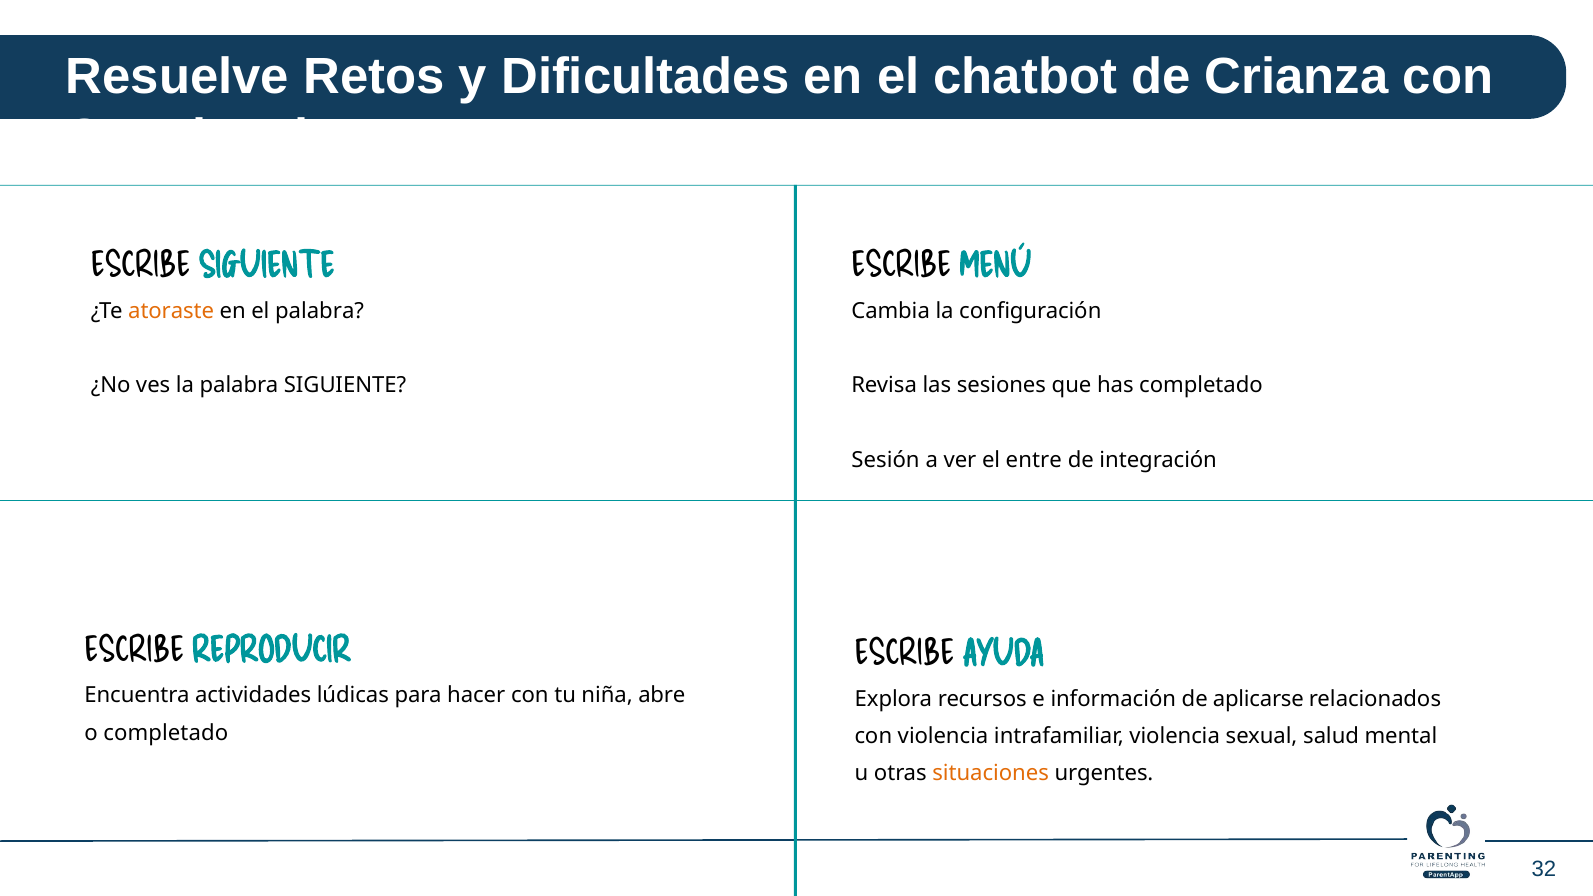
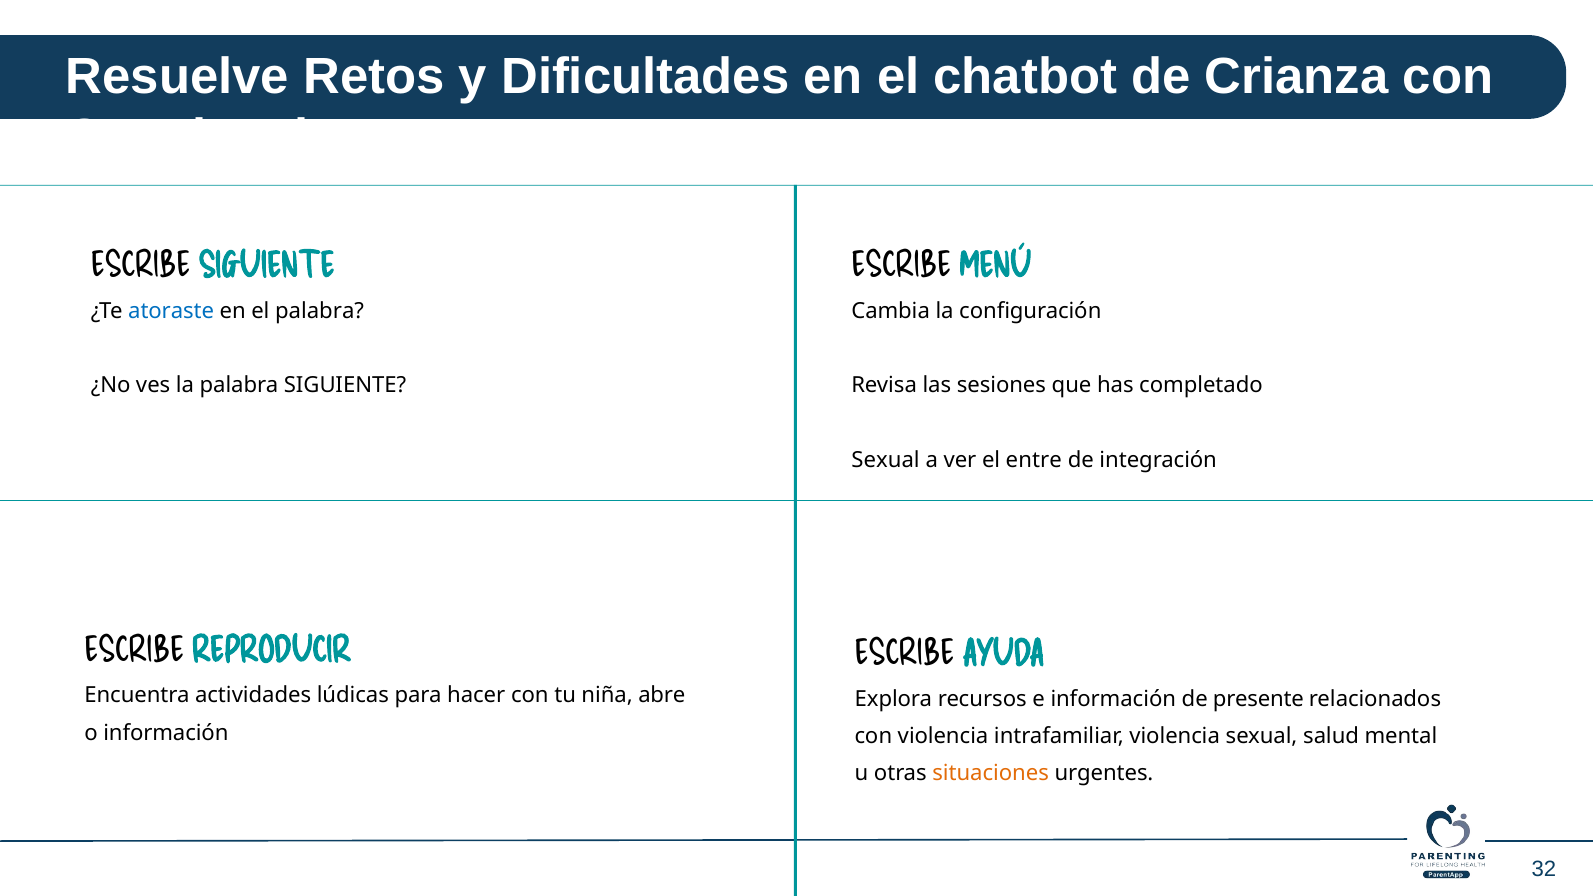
atoraste colour: orange -> blue (171, 311)
Sesión: Sesión -> Sexual (886, 460)
aplicarse: aplicarse -> presente (1258, 699)
o completado: completado -> información (166, 733)
